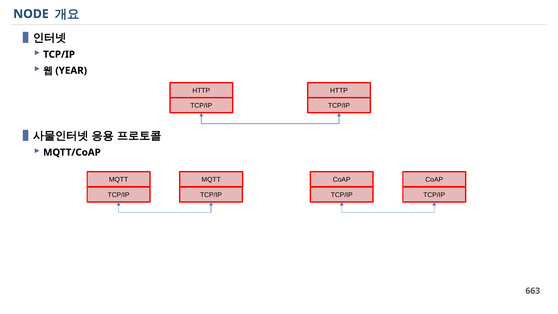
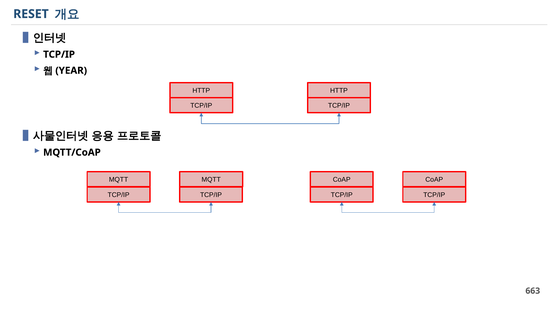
NODE: NODE -> RESET (31, 14)
